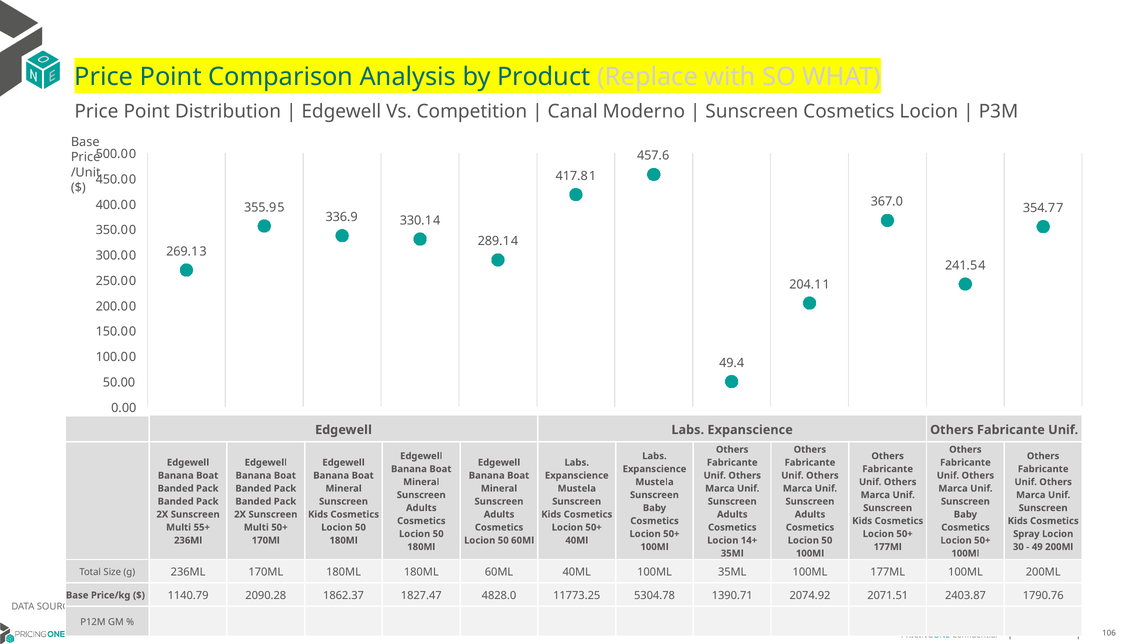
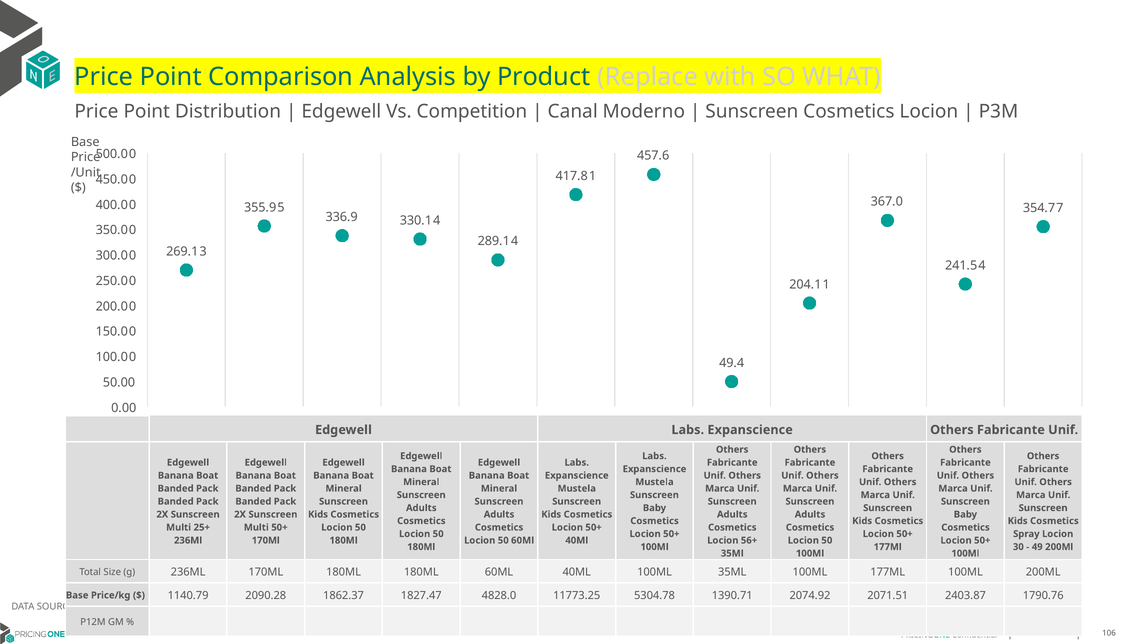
55+: 55+ -> 25+ (202, 527)
14+: 14+ -> 56+ (749, 540)
